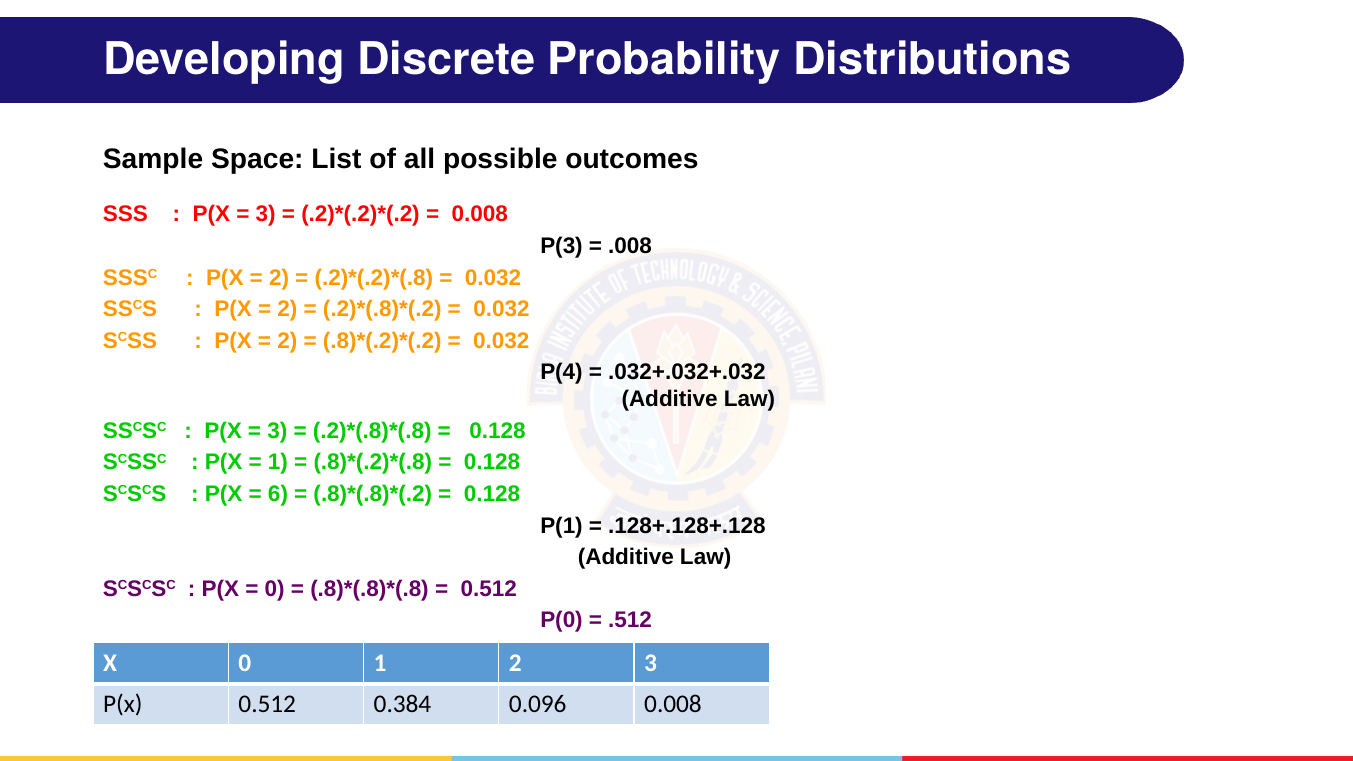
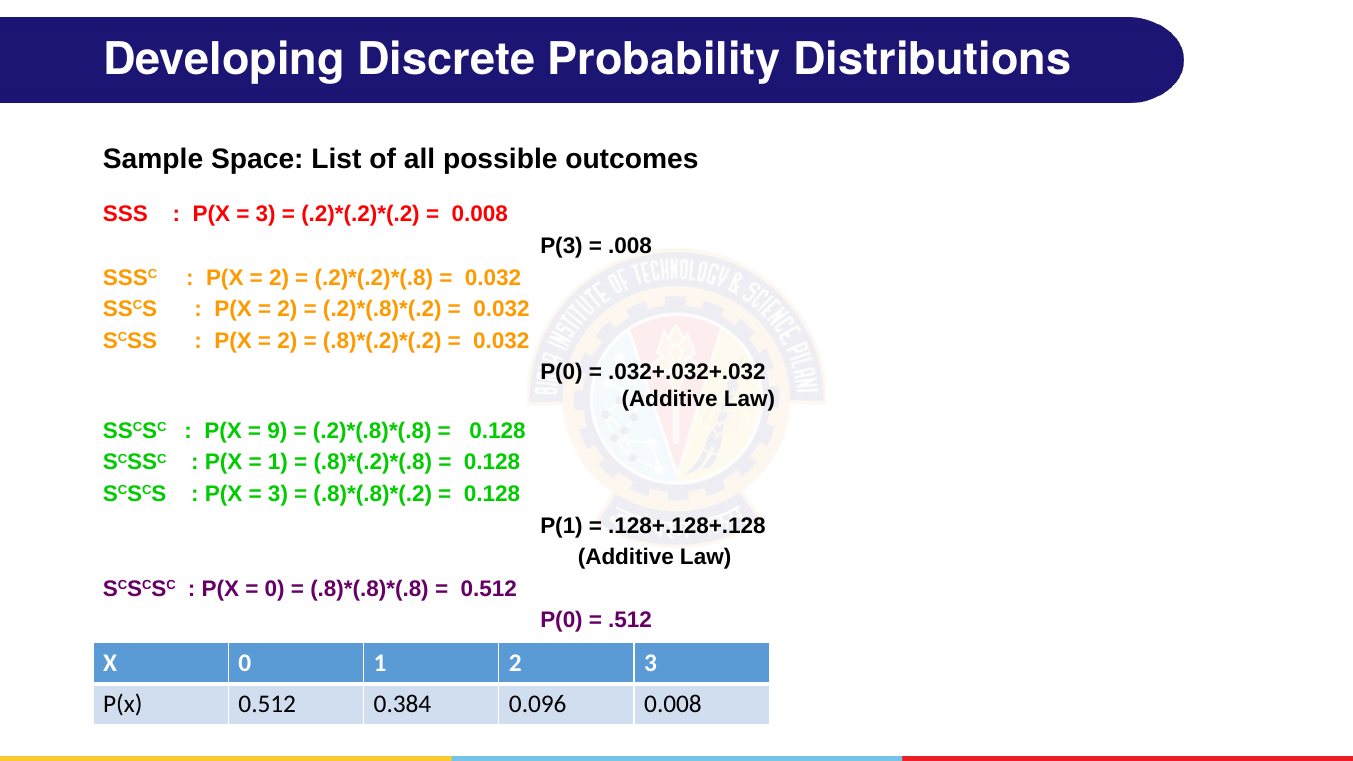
P(4: P(4 -> P(0 (561, 372)
3: 3 -> 9 (277, 431)
6: 6 -> 3 (278, 494)
